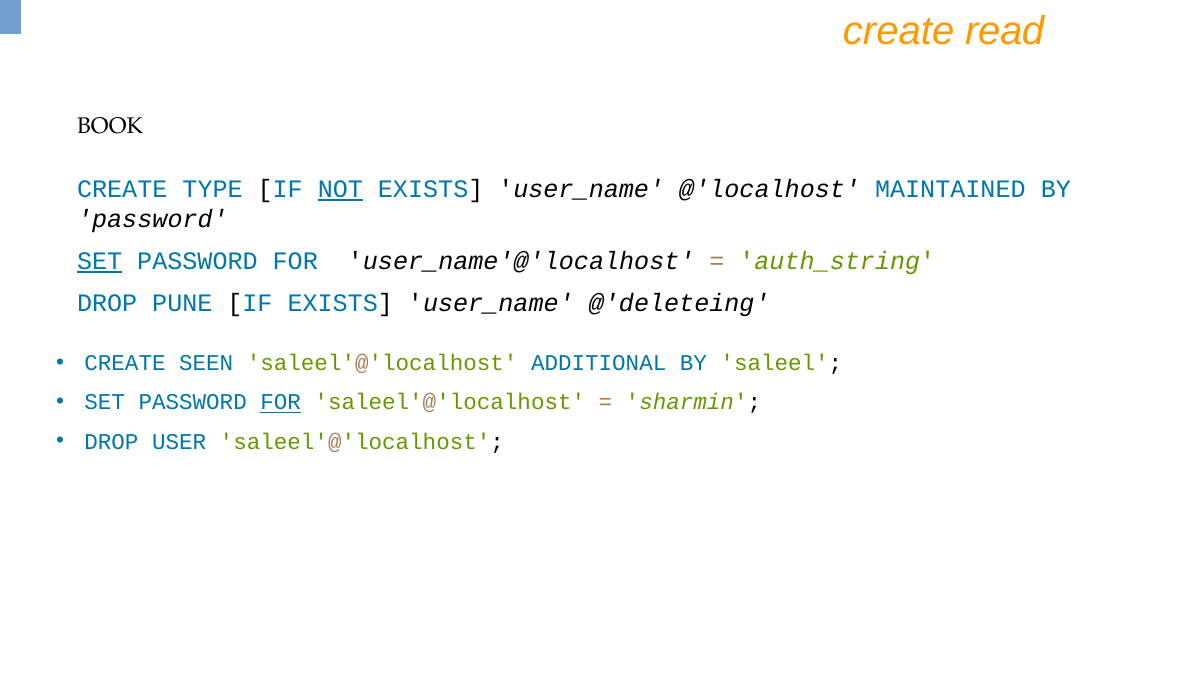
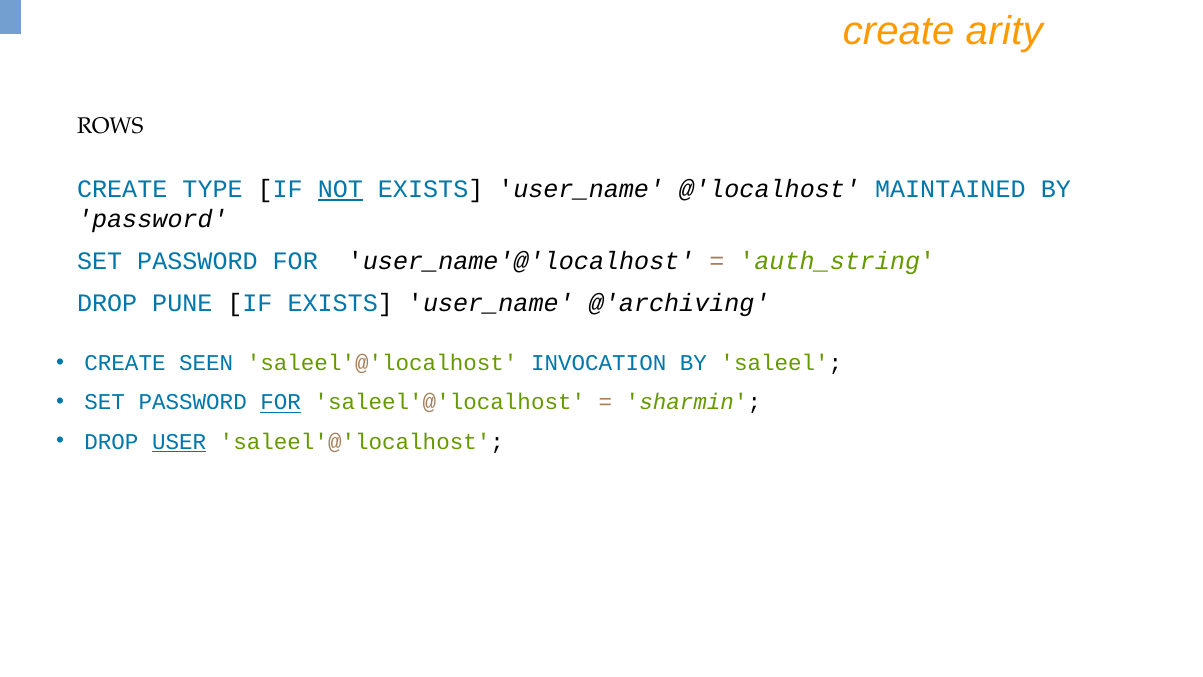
read: read -> arity (1004, 31)
BOOK: BOOK -> ROWS (110, 126)
SET underline: present -> none (100, 261)
@'deleteing: @'deleteing -> @'archiving (679, 303)
ADDITIONAL: ADDITIONAL -> INVOCATION (599, 363)
USER underline: none -> present (179, 441)
